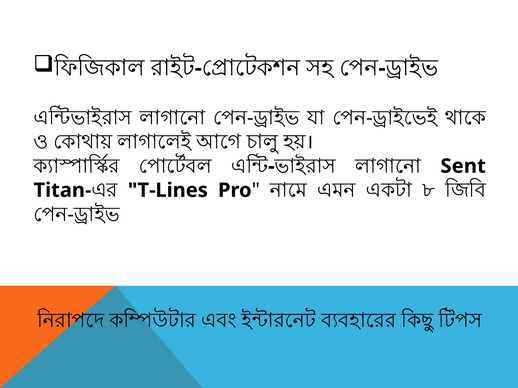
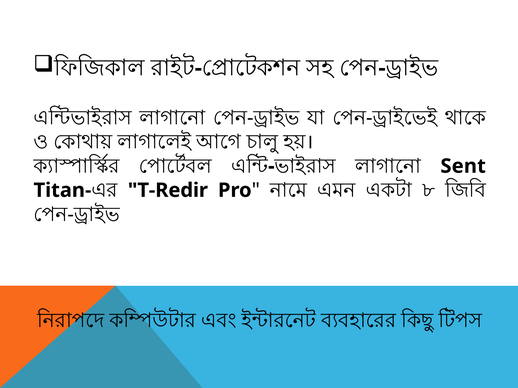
T-Lines: T-Lines -> T-Redir (168, 191)
